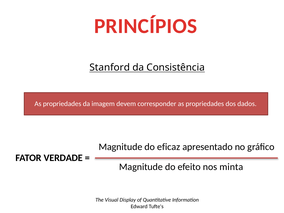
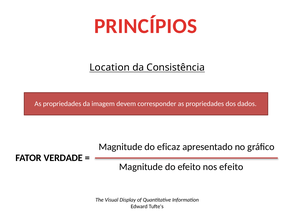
Stanford: Stanford -> Location (110, 68)
nos minta: minta -> efeito (231, 167)
